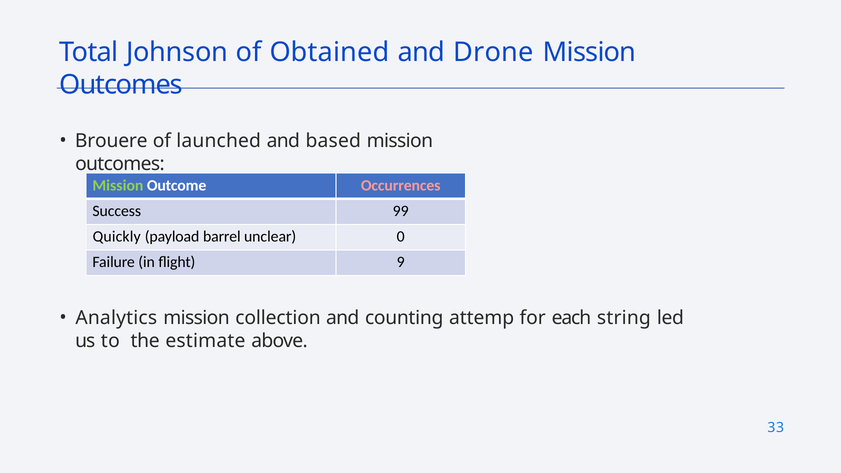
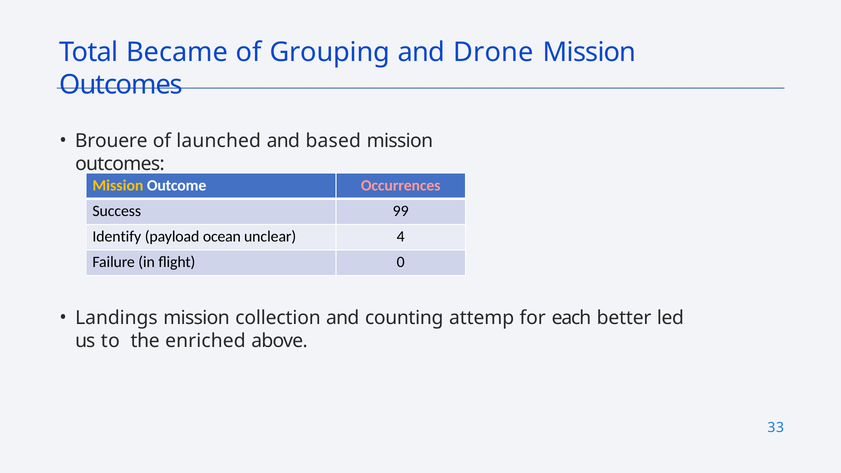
Johnson: Johnson -> Became (177, 52)
Obtained: Obtained -> Grouping (330, 52)
Mission colour: light green -> yellow (118, 185)
Quickly: Quickly -> Identify (117, 237)
barrel: barrel -> ocean (222, 237)
0: 0 -> 4 (401, 237)
9: 9 -> 0 (401, 262)
Analytics: Analytics -> Landings (116, 318)
string: string -> better (624, 318)
estimate: estimate -> enriched (205, 341)
